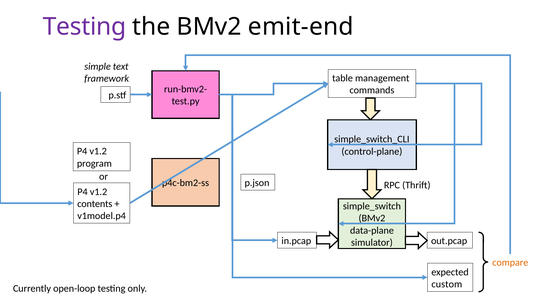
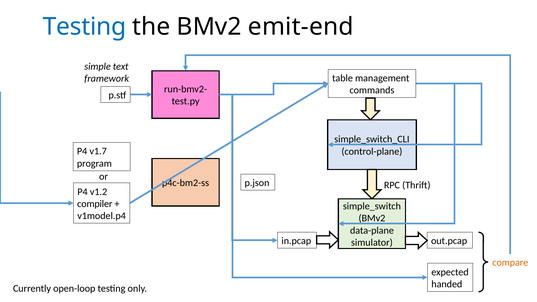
Testing colour: purple -> blue (84, 27)
v1.2: v1.2 -> v1.7 (98, 151)
contents: contents -> compiler (95, 204)
custom: custom -> handed (447, 284)
